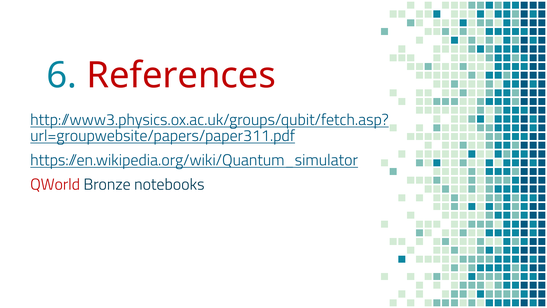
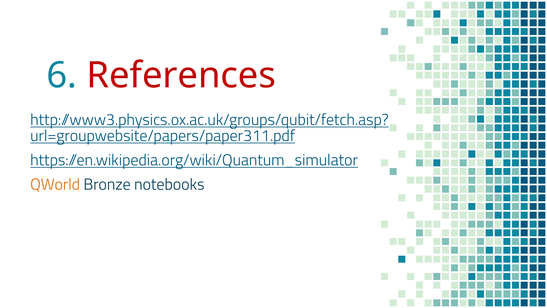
QWorld colour: red -> orange (55, 184)
